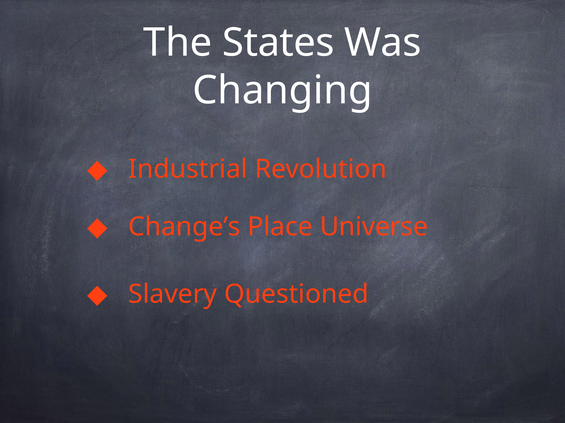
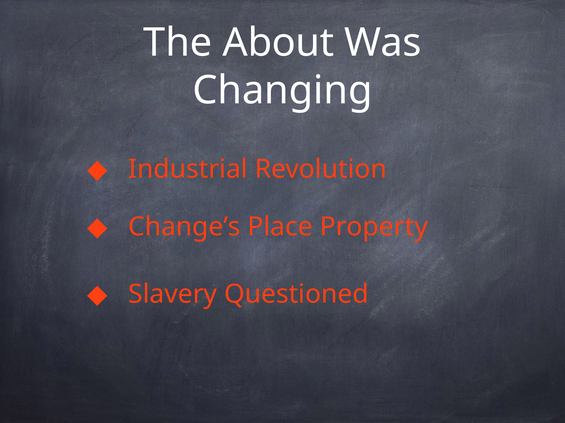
States: States -> About (278, 43)
Universe: Universe -> Property (374, 227)
